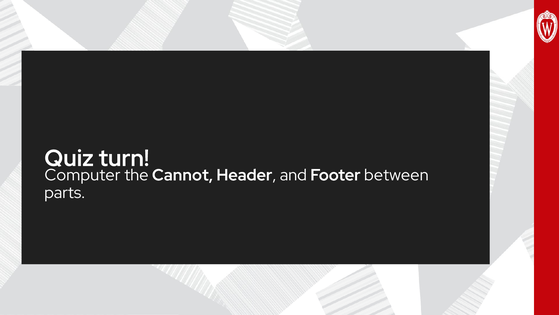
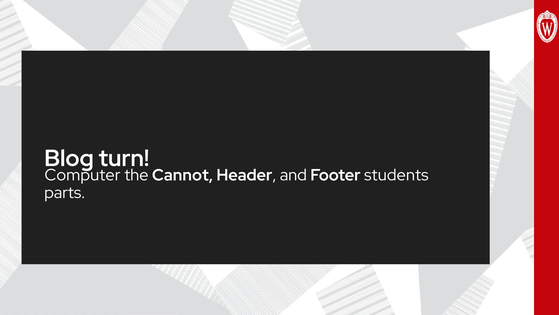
Quiz: Quiz -> Blog (69, 158)
between: between -> students (396, 175)
